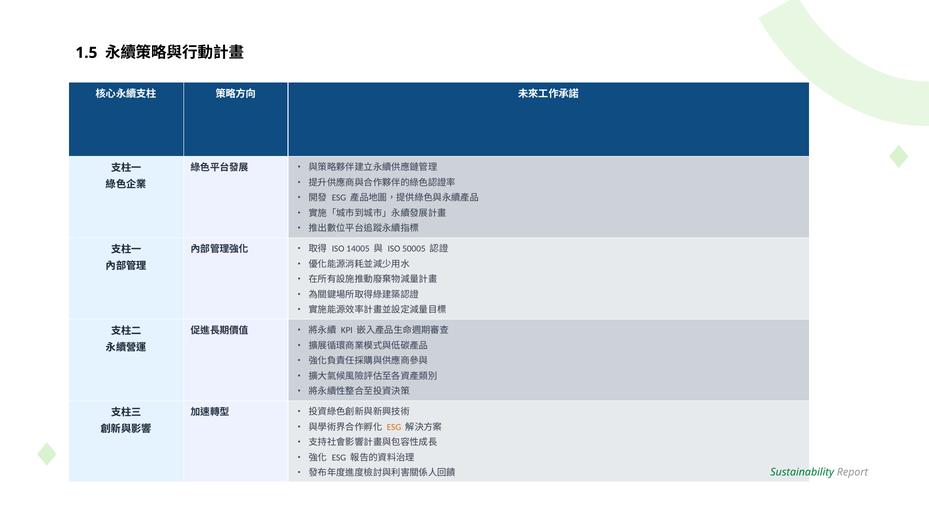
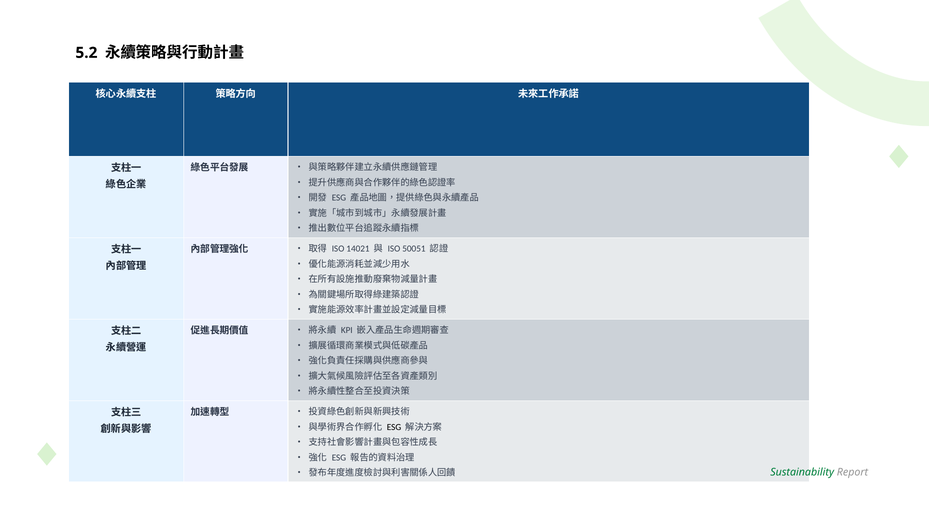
1.5: 1.5 -> 5.2 (86, 53)
14005: 14005 -> 14021 (358, 249)
50005: 50005 -> 50051 (414, 249)
ESG colour: orange -> black (394, 428)
